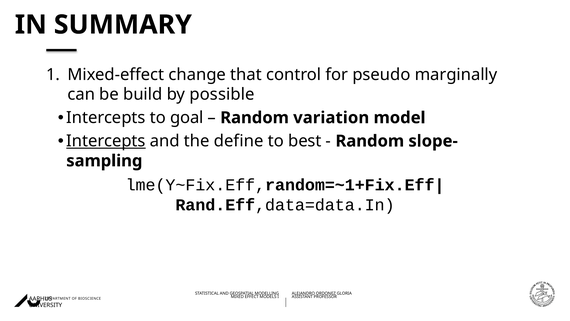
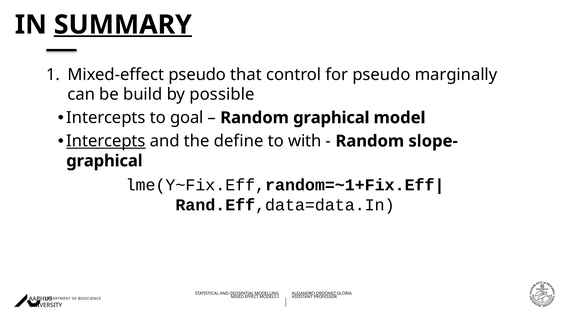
SUMMARY underline: none -> present (123, 25)
Mixed-effect change: change -> pseudo (197, 75)
Random variation: variation -> graphical (331, 118)
best: best -> with (305, 141)
sampling: sampling -> graphical (104, 161)
